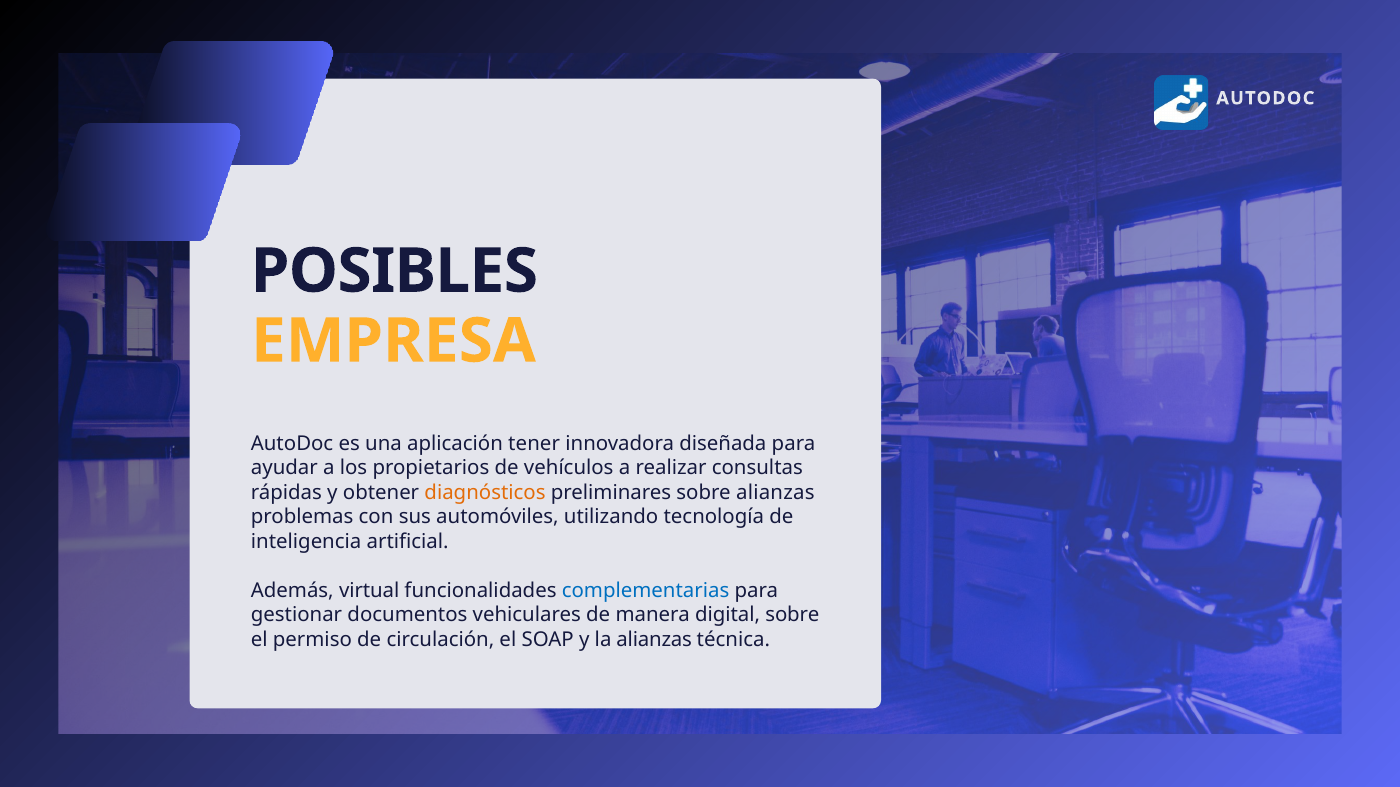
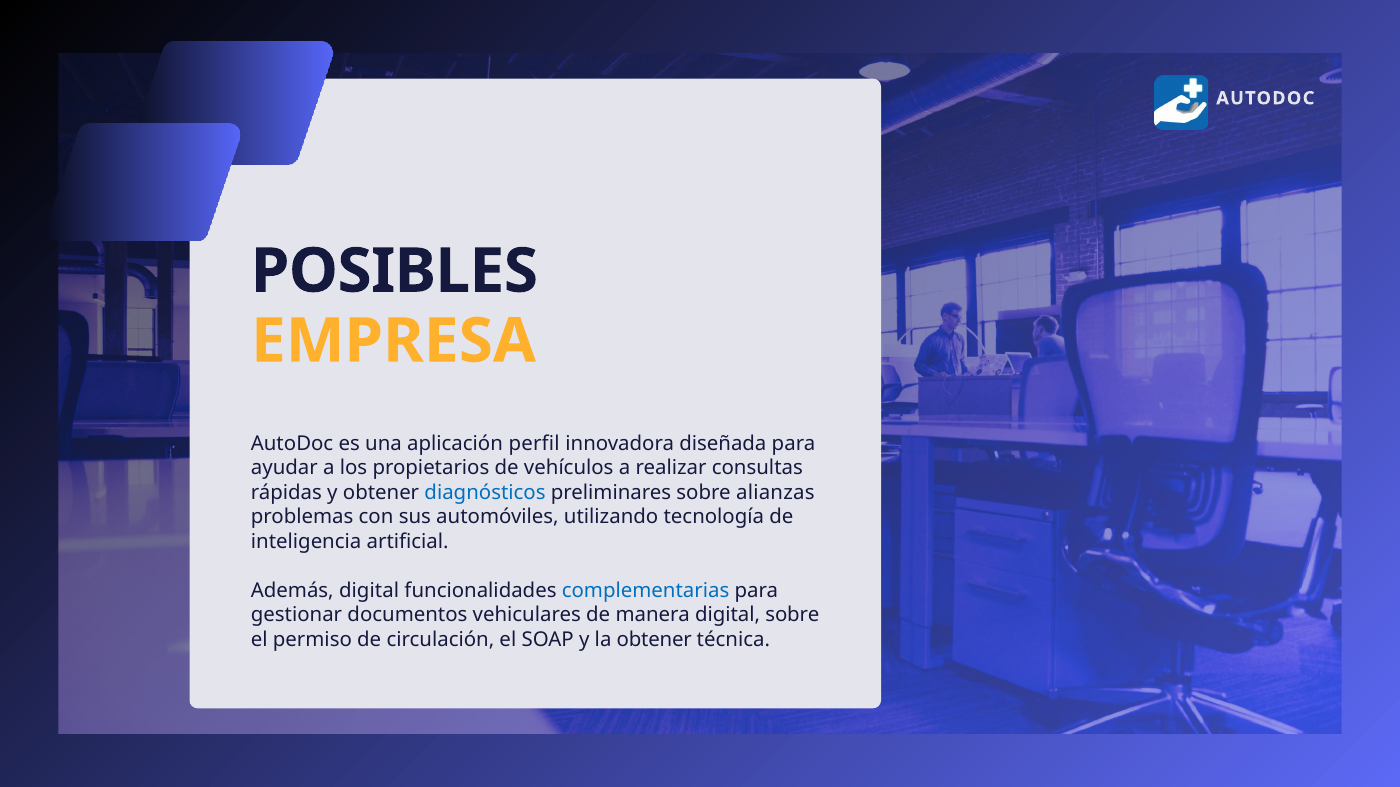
tener: tener -> perfil (534, 444)
diagnósticos colour: orange -> blue (485, 493)
Además virtual: virtual -> digital (369, 591)
la alianzas: alianzas -> obtener (654, 640)
